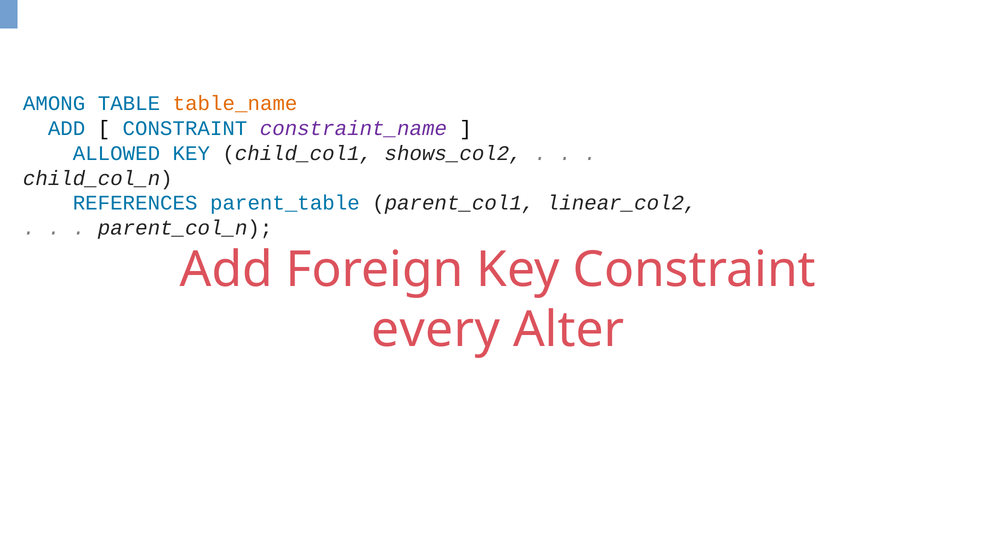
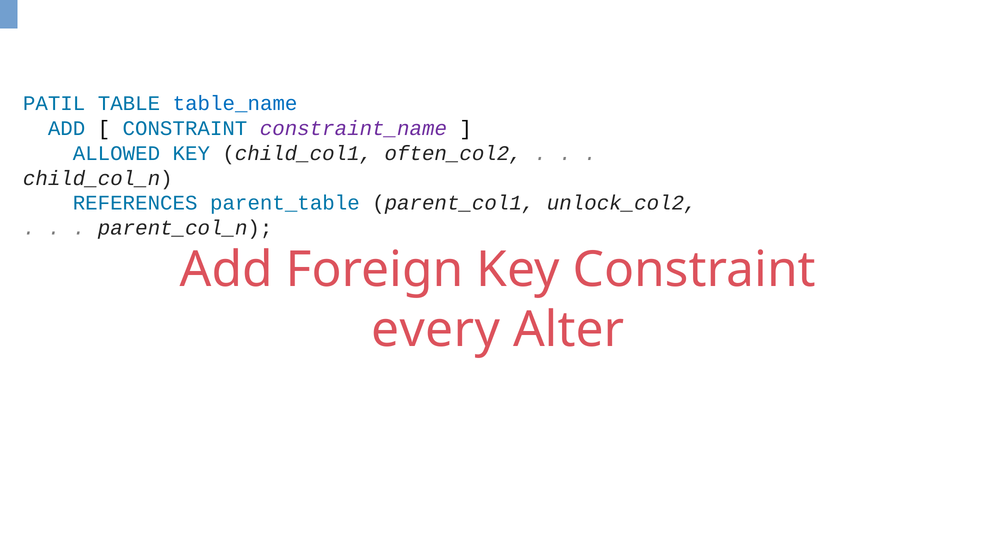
AMONG: AMONG -> PATIL (54, 104)
table_name colour: orange -> blue (235, 104)
shows_col2: shows_col2 -> often_col2 (453, 153)
linear_col2: linear_col2 -> unlock_col2 (622, 203)
